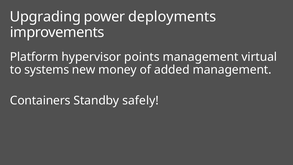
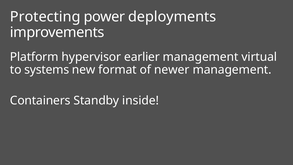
Upgrading: Upgrading -> Protecting (45, 17)
points: points -> earlier (142, 57)
money: money -> format (118, 70)
added: added -> newer (172, 70)
safely: safely -> inside (141, 100)
